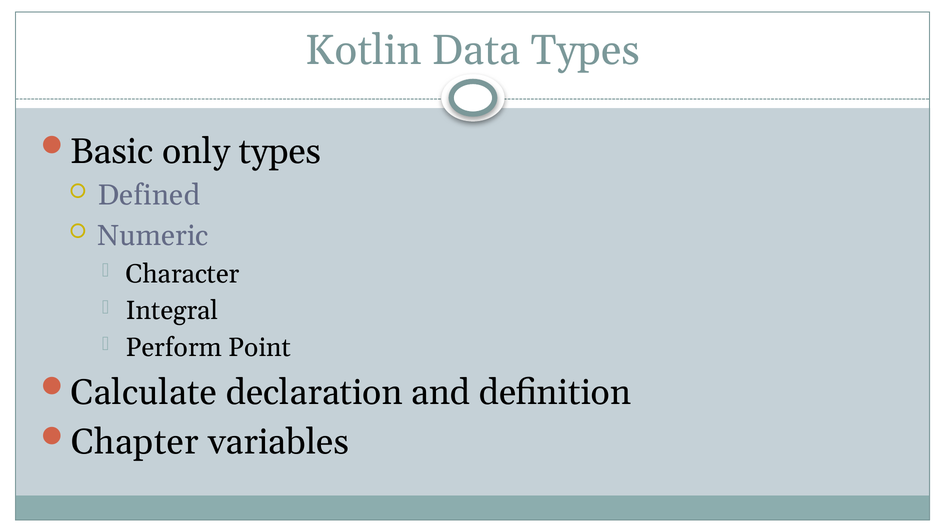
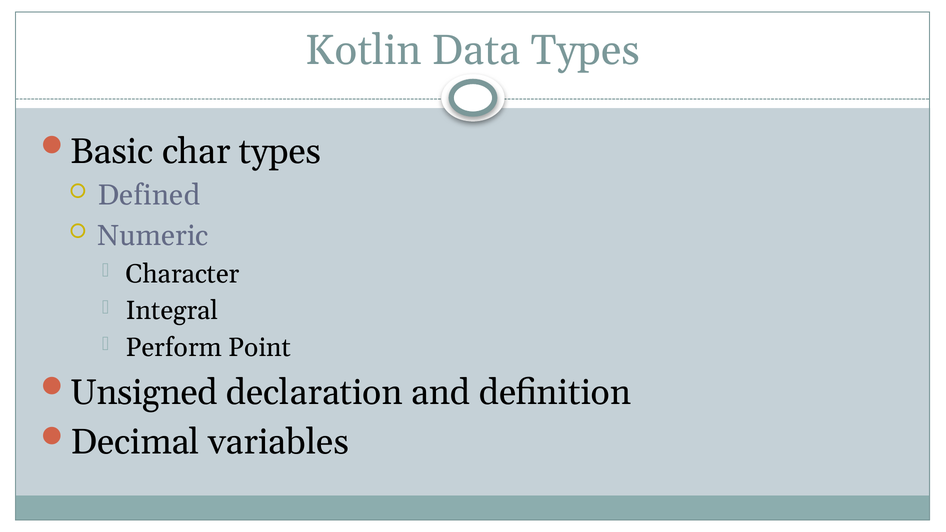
only: only -> char (196, 151)
Calculate: Calculate -> Unsigned (144, 392)
Chapter: Chapter -> Decimal (135, 442)
